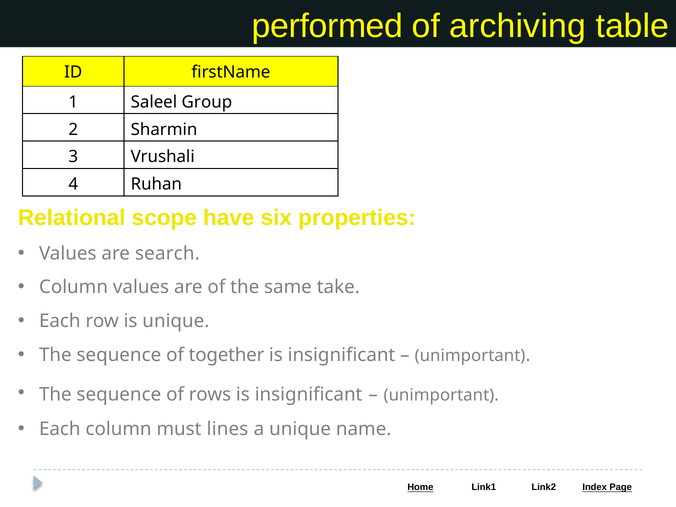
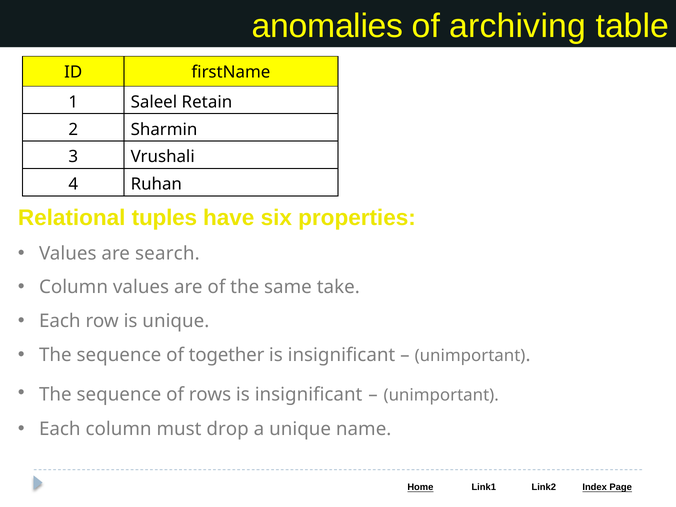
performed: performed -> anomalies (328, 26)
Group: Group -> Retain (207, 102)
scope: scope -> tuples (164, 218)
lines: lines -> drop (228, 429)
